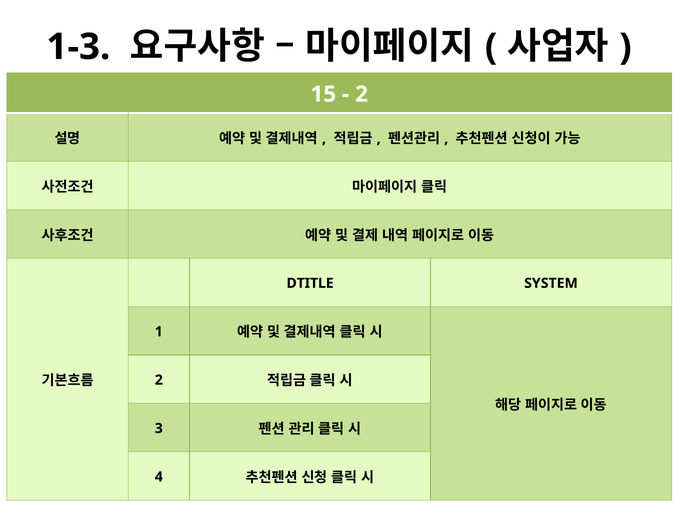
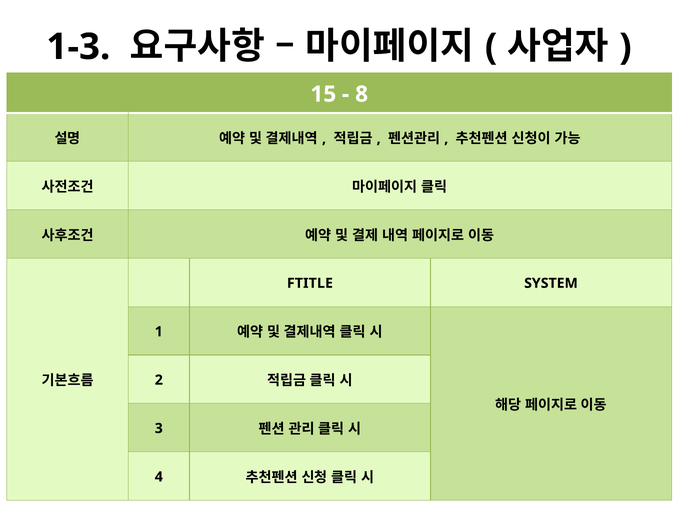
2: 2 -> 8 (362, 94)
DTITLE: DTITLE -> FTITLE (310, 283)
